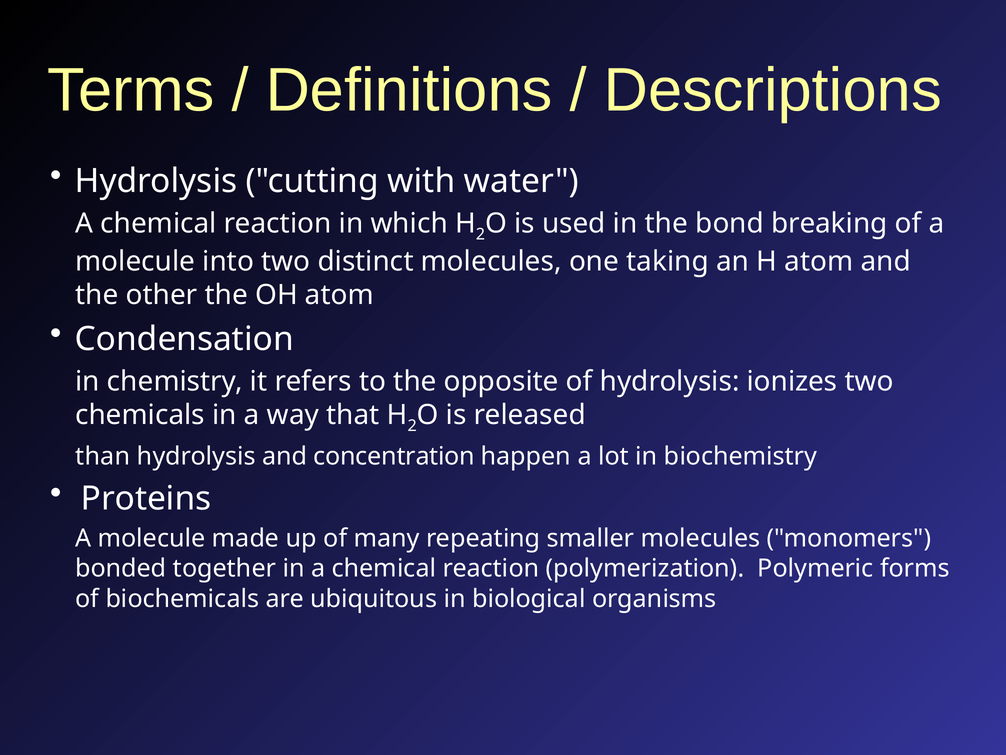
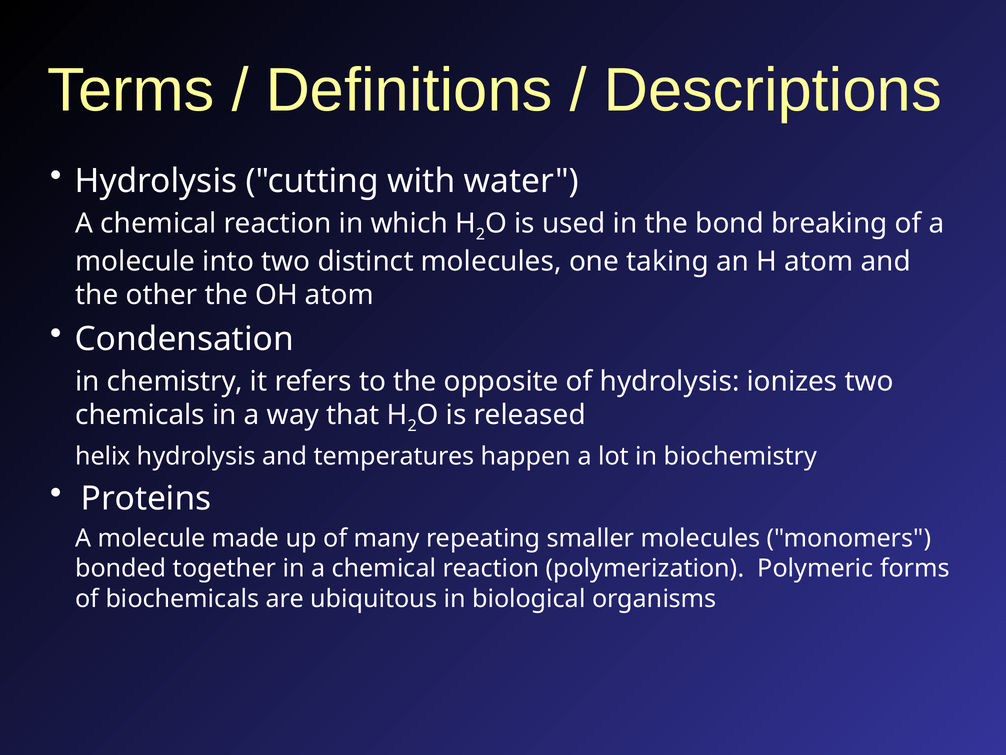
than: than -> helix (103, 456)
concentration: concentration -> temperatures (394, 456)
